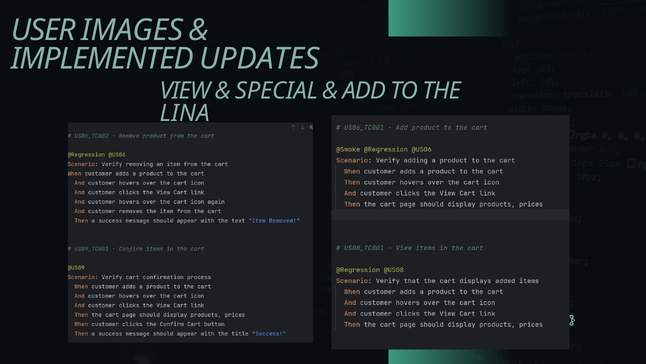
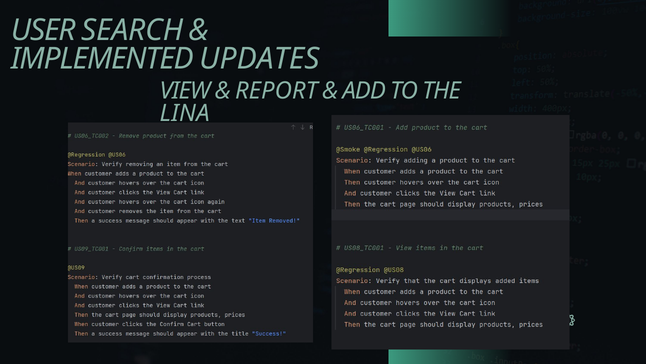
IMAGES: IMAGES -> SEARCH (132, 30)
SPECIAL: SPECIAL -> REPORT (276, 90)
